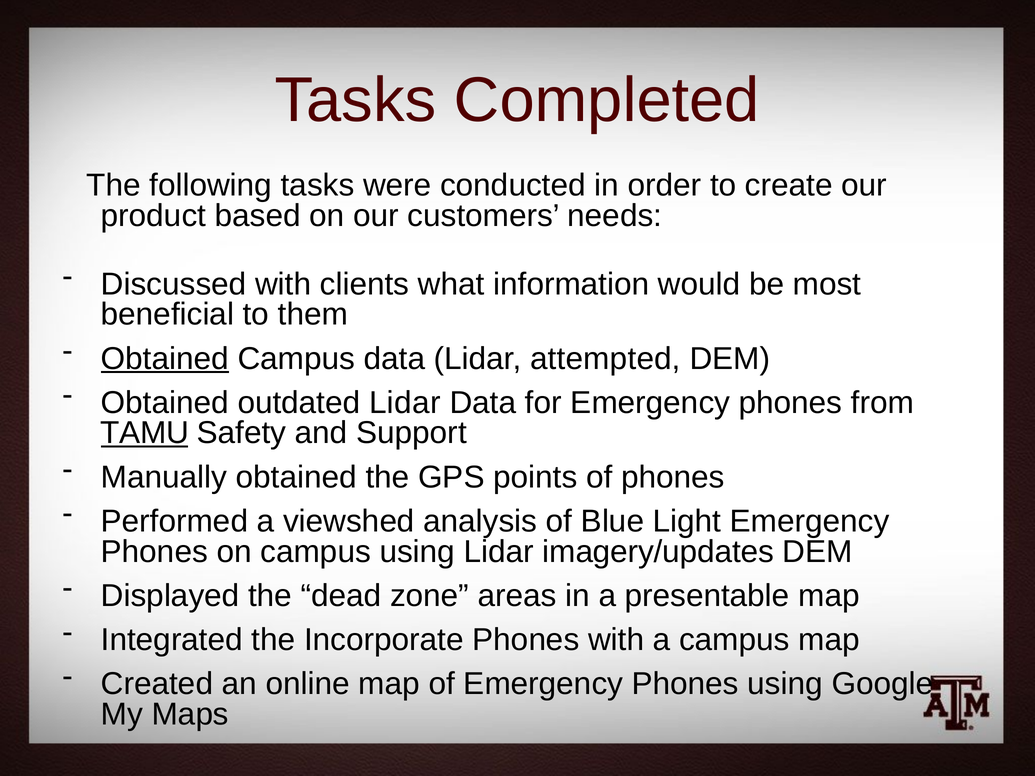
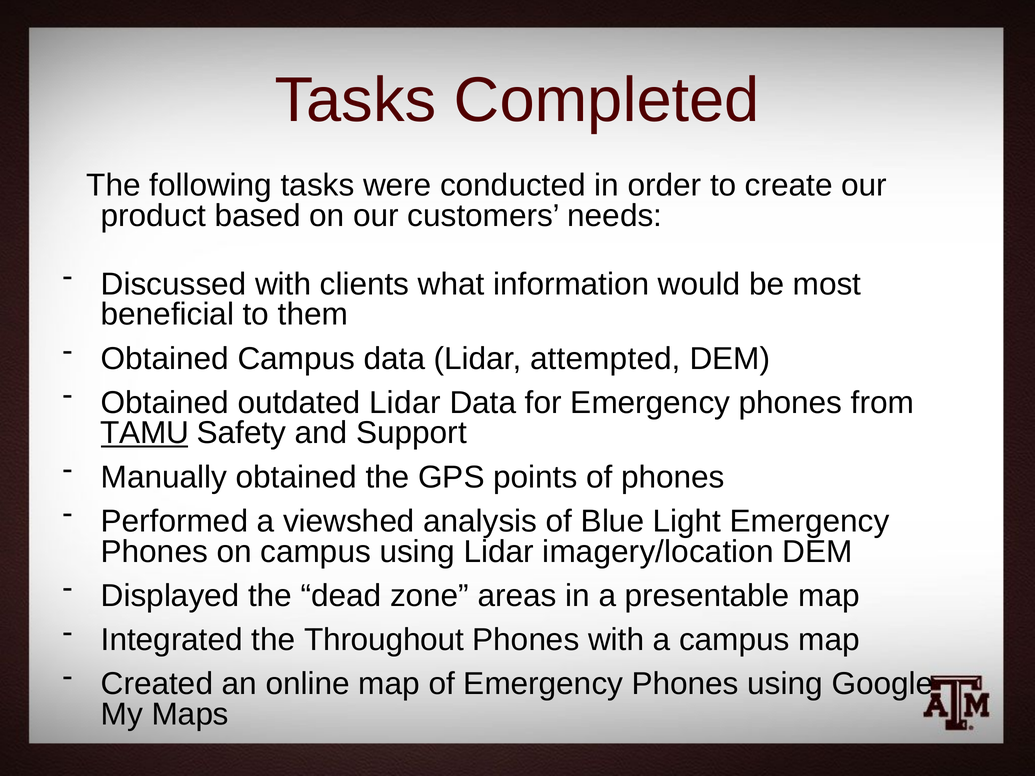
Obtained underline: present -> none (165, 359)
imagery/updates: imagery/updates -> imagery/location (658, 552)
Incorporate: Incorporate -> Throughout (384, 640)
